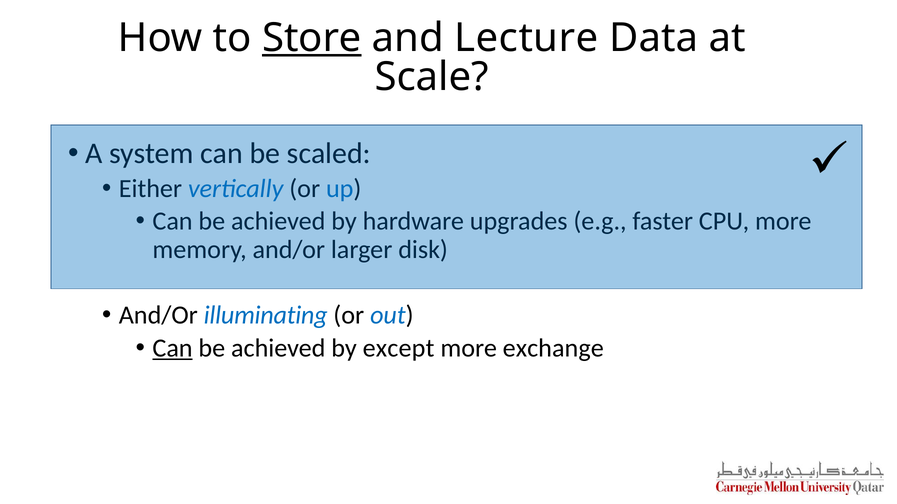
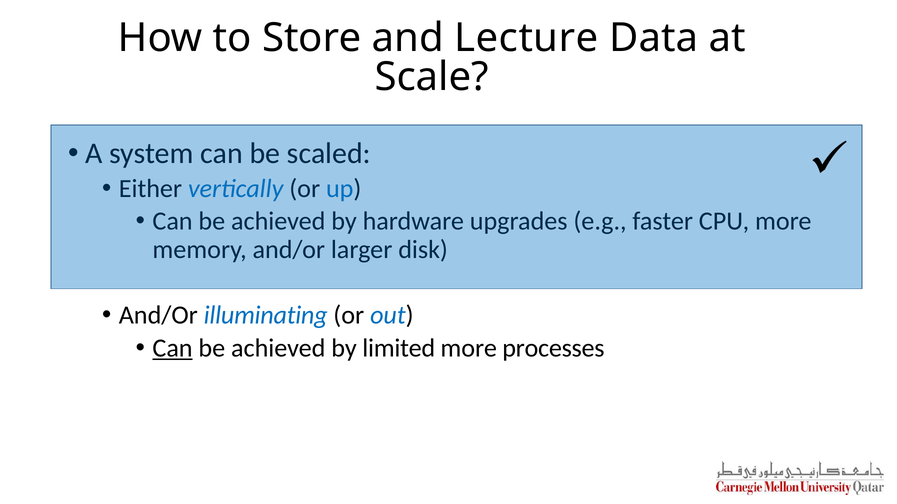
Store underline: present -> none (312, 38)
except: except -> limited (399, 349)
exchange: exchange -> processes (553, 349)
